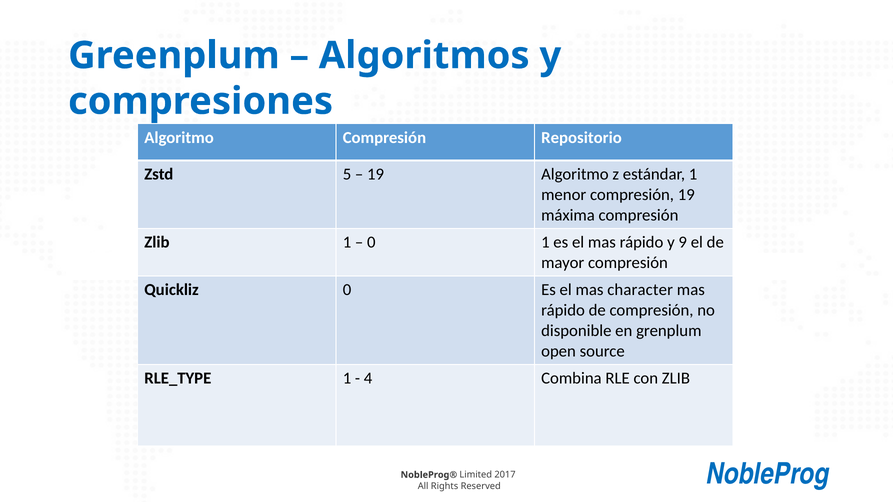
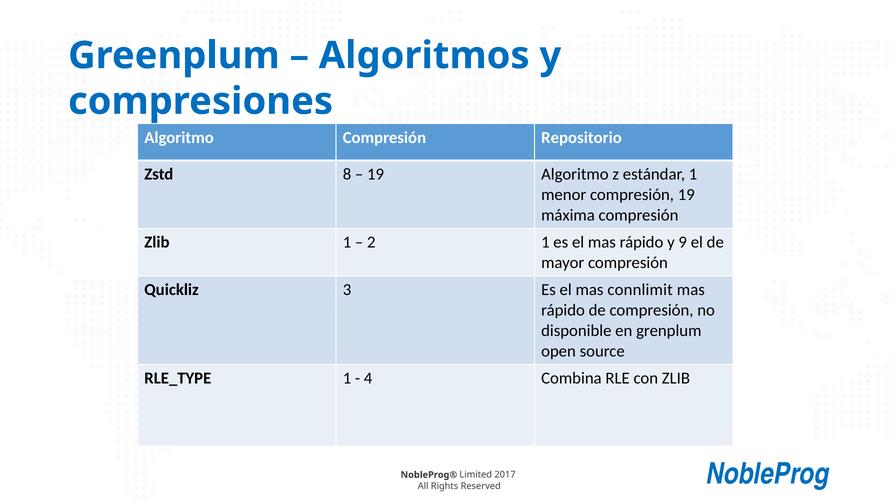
5: 5 -> 8 (347, 174)
0: 0 -> 2 (371, 242)
Quickliz 0: 0 -> 3 (347, 290)
character: character -> connlimit (640, 290)
